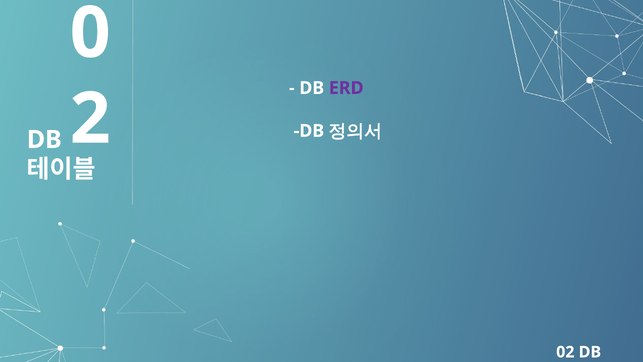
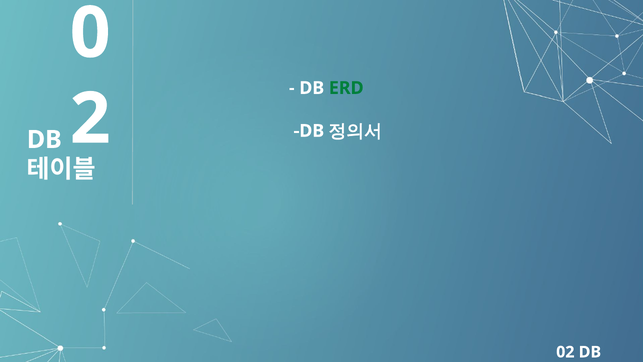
ERD colour: purple -> green (346, 88)
